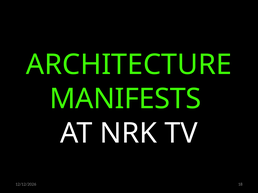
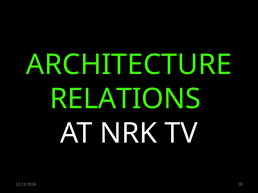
MANIFESTS: MANIFESTS -> RELATIONS (125, 99)
